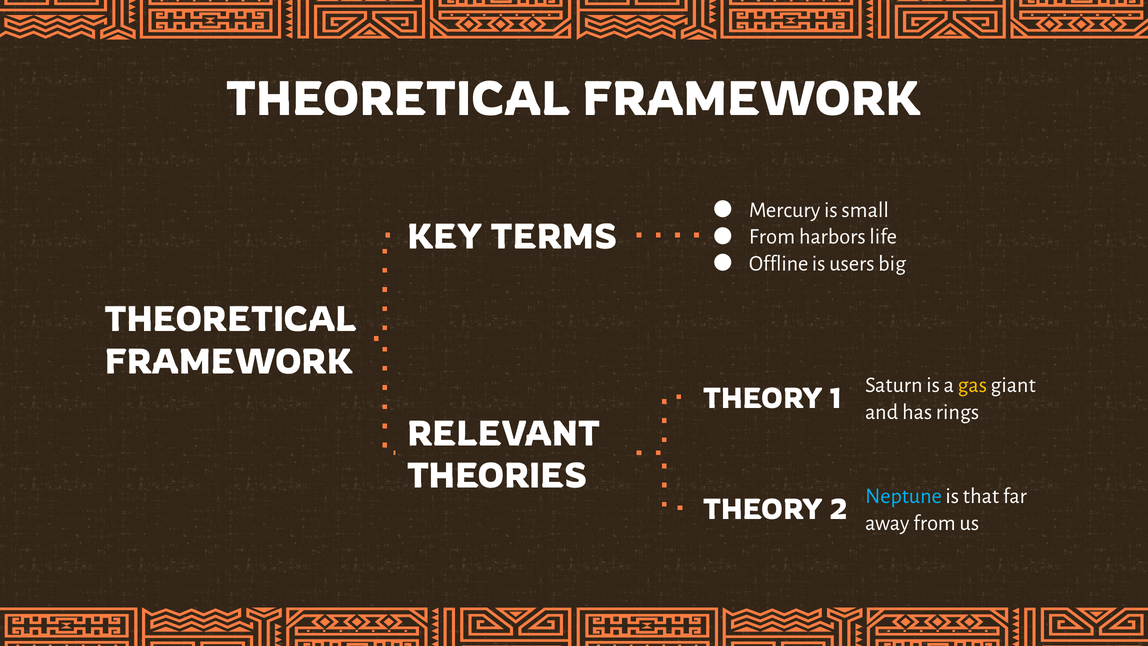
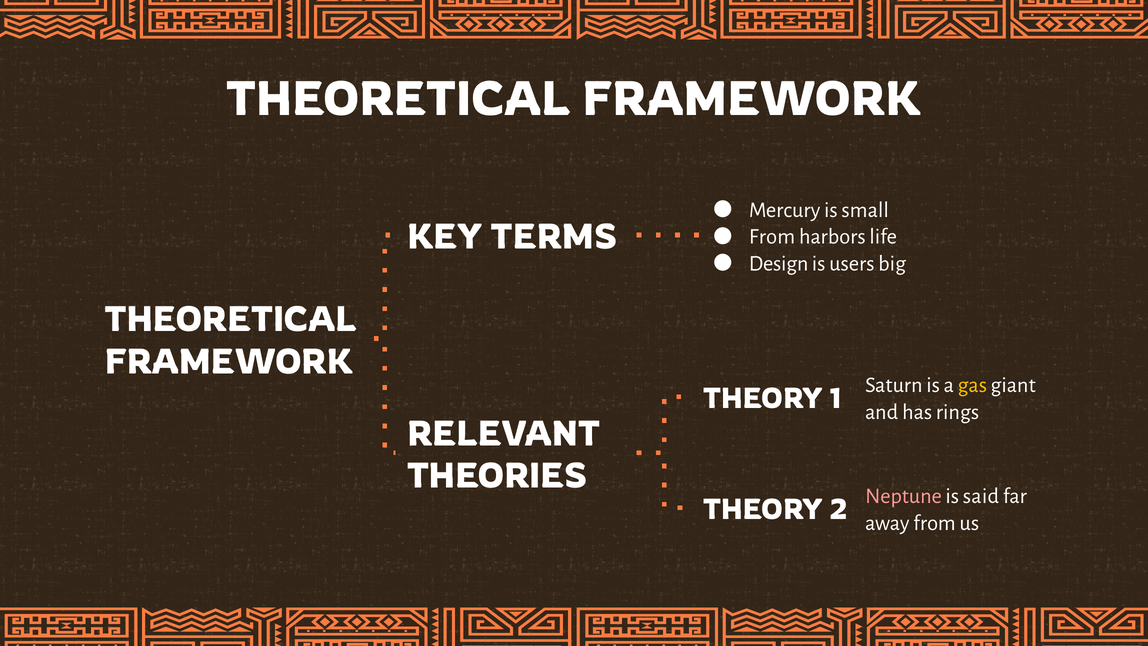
Offline: Offline -> Design (779, 263)
Neptune colour: light blue -> pink (904, 496)
that: that -> said (981, 496)
